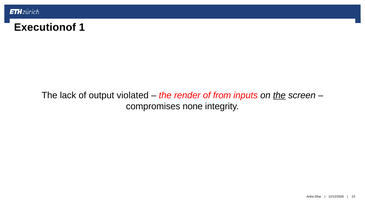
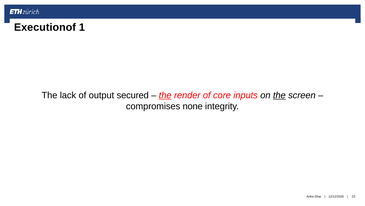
violated: violated -> secured (133, 95)
the underline: none -> present (165, 95)
from: from -> core (222, 95)
